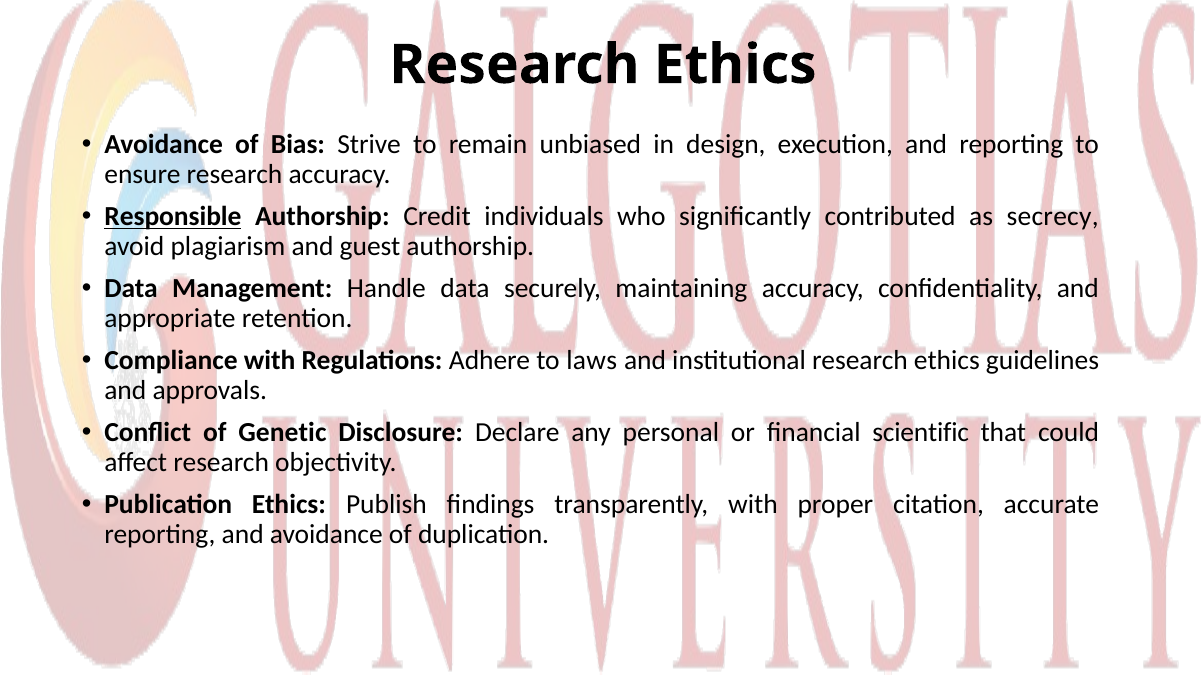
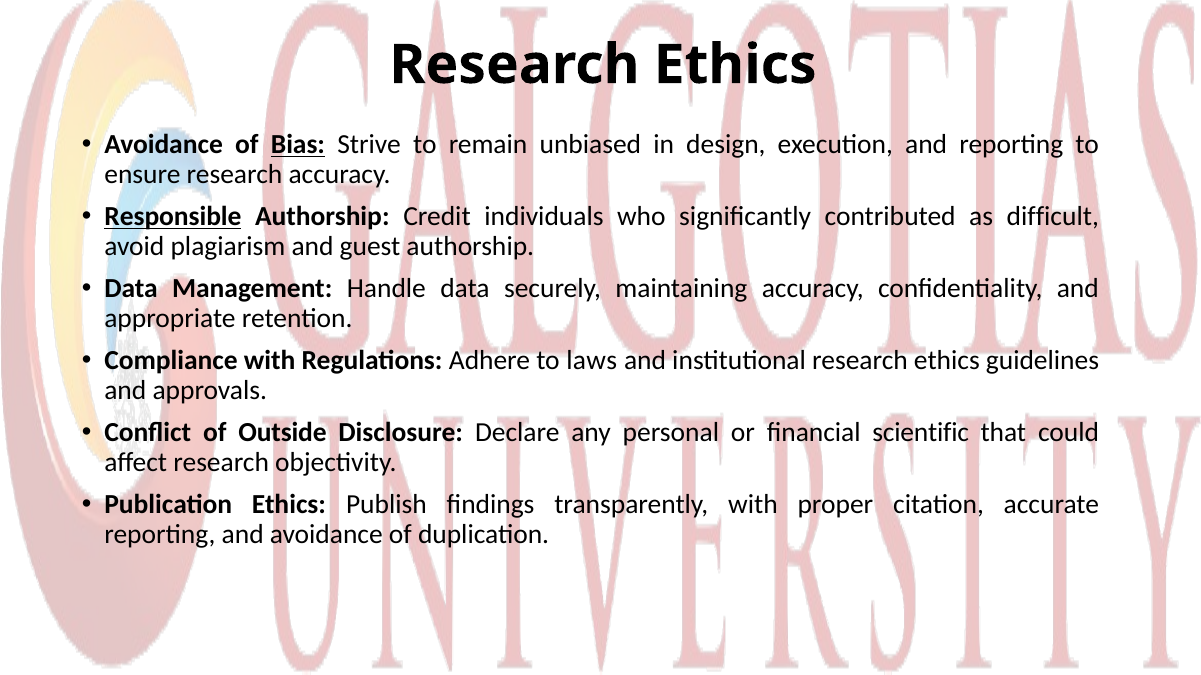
Bias underline: none -> present (298, 145)
secrecy: secrecy -> difficult (1053, 217)
Genetic: Genetic -> Outside (282, 433)
